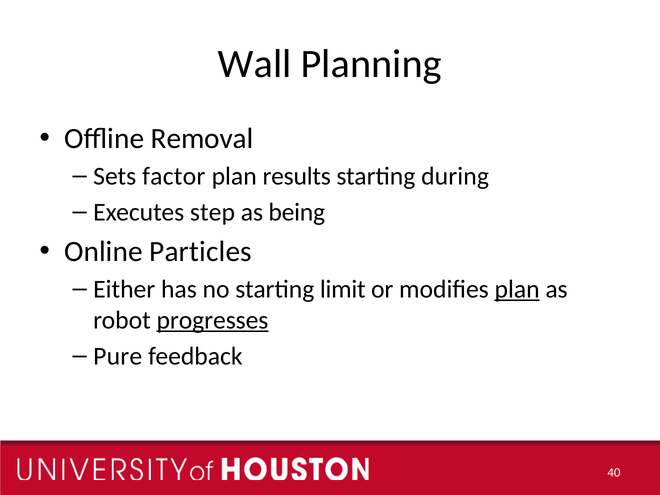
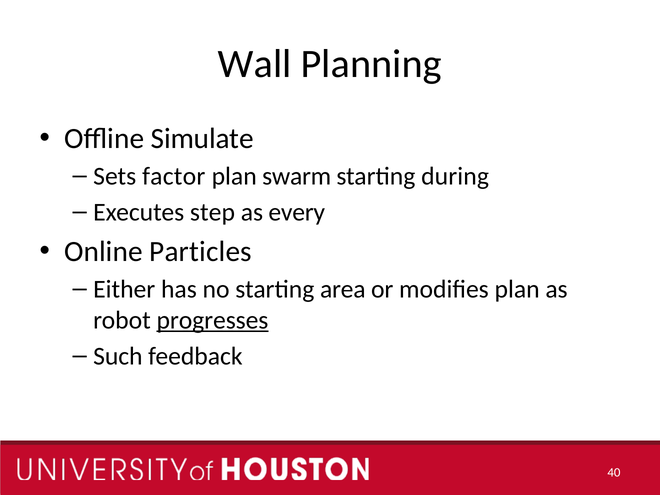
Removal: Removal -> Simulate (202, 138)
results: results -> swarm (297, 176)
being: being -> every (297, 212)
limit: limit -> area (343, 289)
plan underline: present -> none (517, 289)
Pure: Pure -> Such (118, 356)
